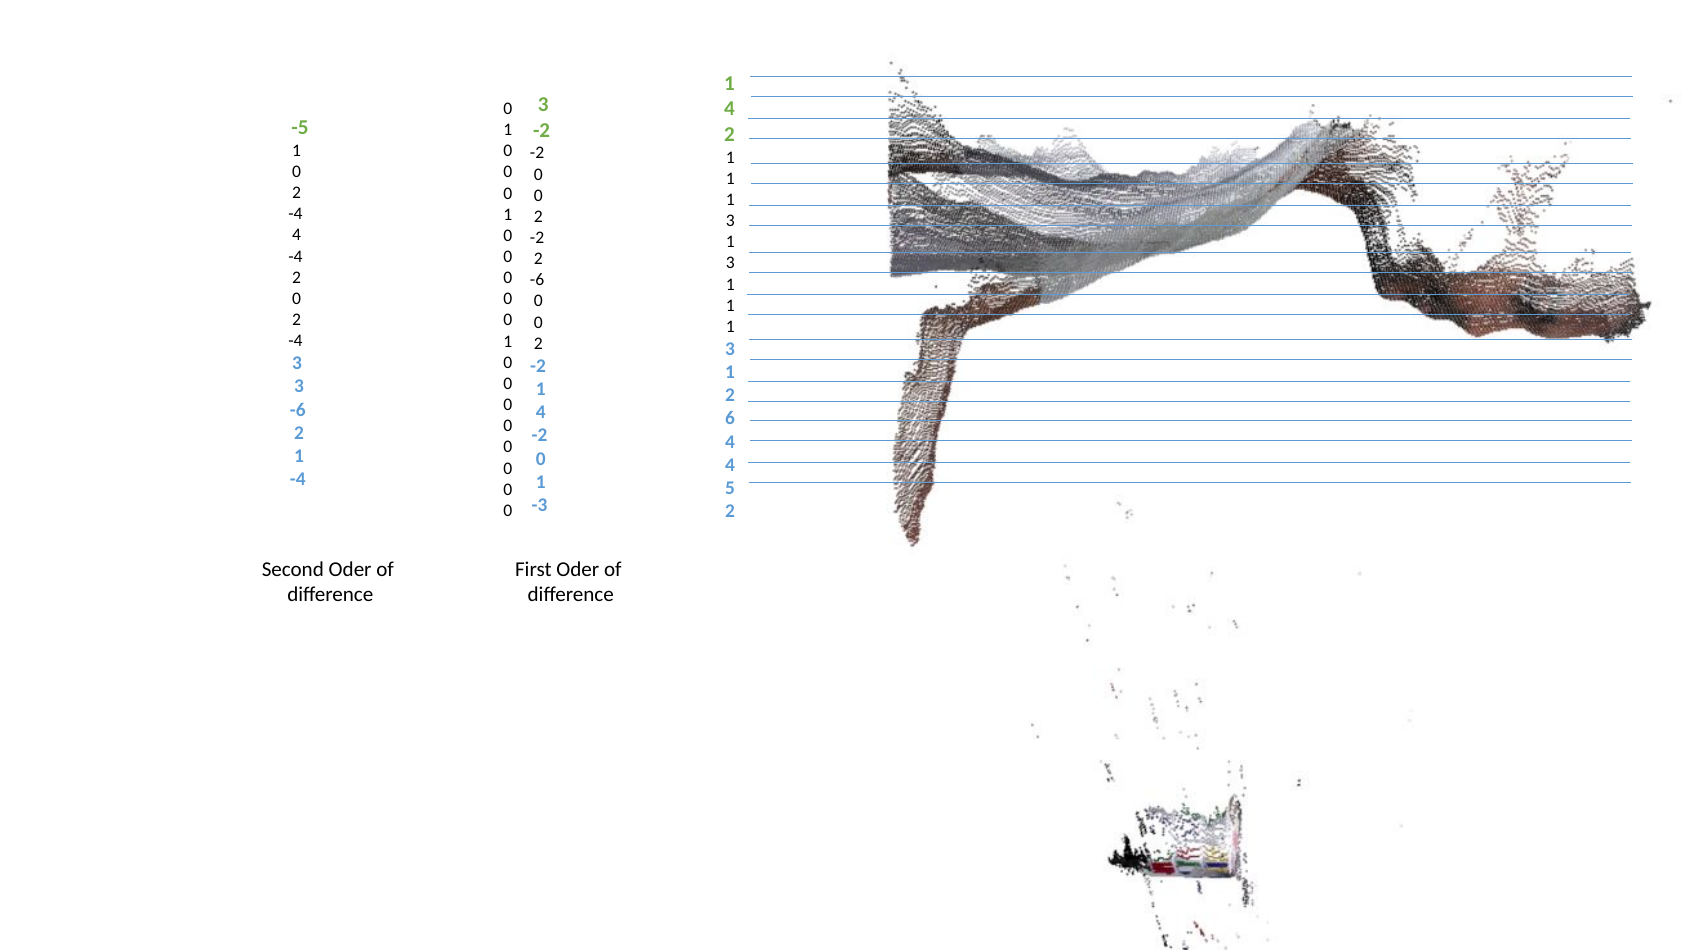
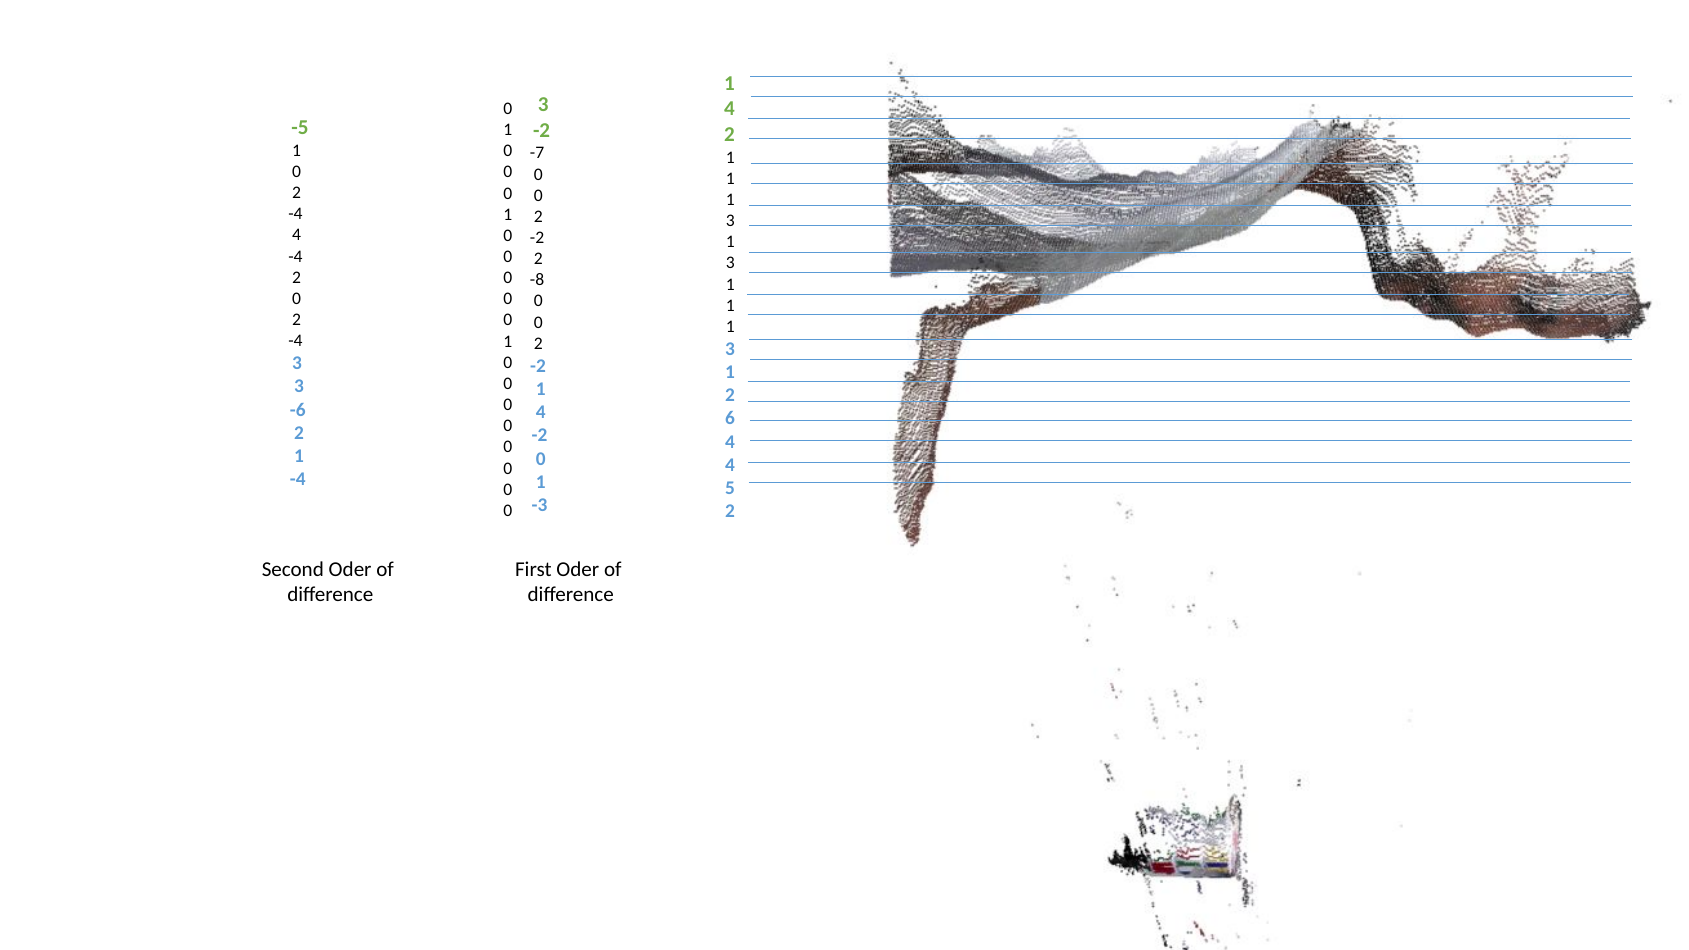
-2: -2 -> -7 (537, 153)
-6: -6 -> -8 (537, 280)
